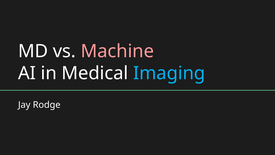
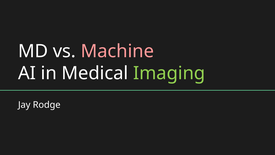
Imaging colour: light blue -> light green (169, 73)
